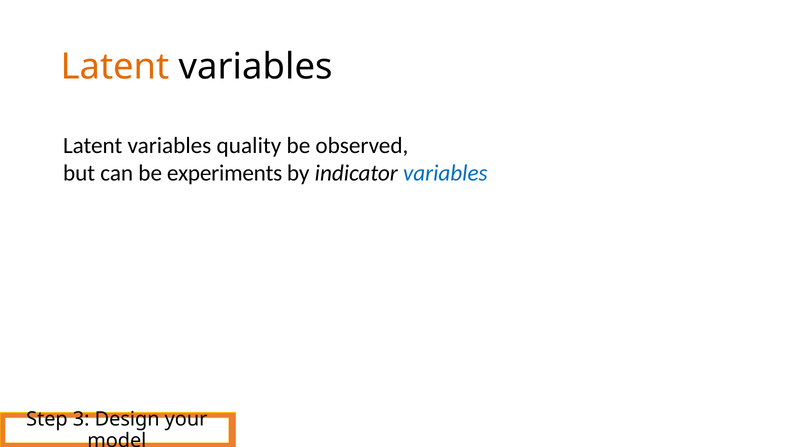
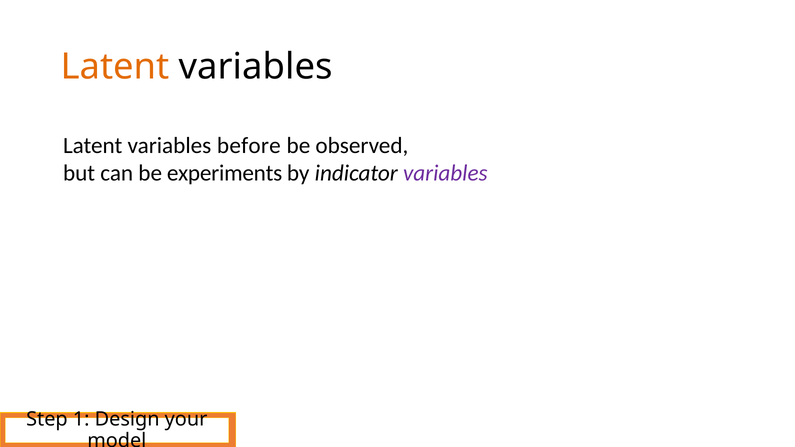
quality: quality -> before (249, 146)
variables colour: blue -> purple (445, 173)
3: 3 -> 1 (81, 420)
